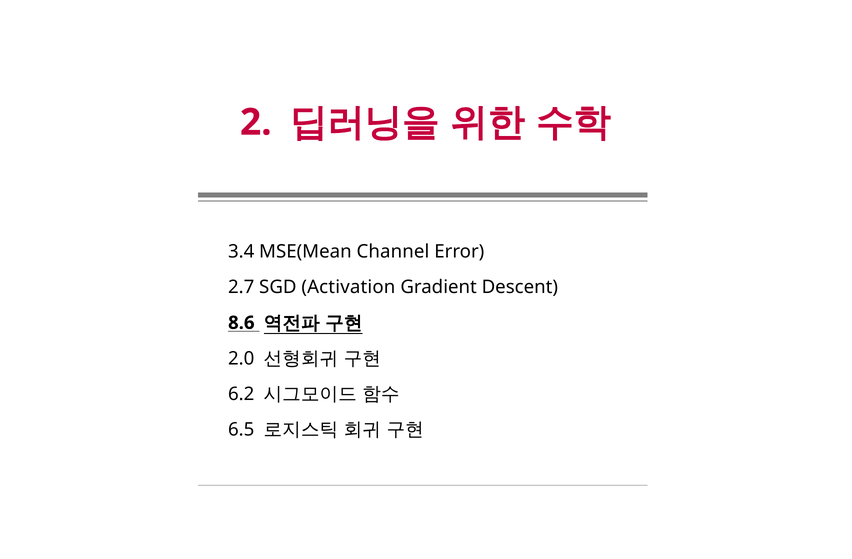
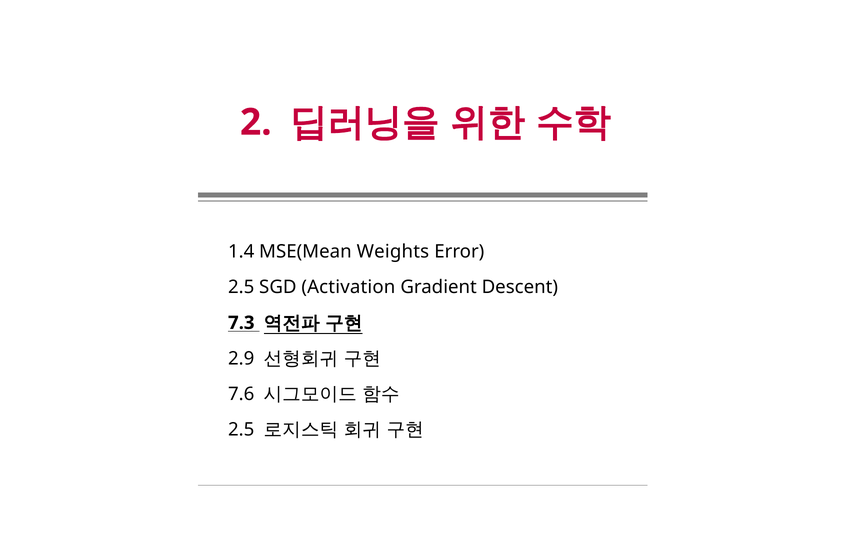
3.4: 3.4 -> 1.4 (241, 252)
Channel: Channel -> Weights (393, 252)
2.7: 2.7 -> 2.5 (241, 288)
8.6: 8.6 -> 7.3 (241, 323)
2.0: 2.0 -> 2.9 (241, 359)
6.2: 6.2 -> 7.6 (241, 395)
6.5: 6.5 -> 2.5 (241, 430)
